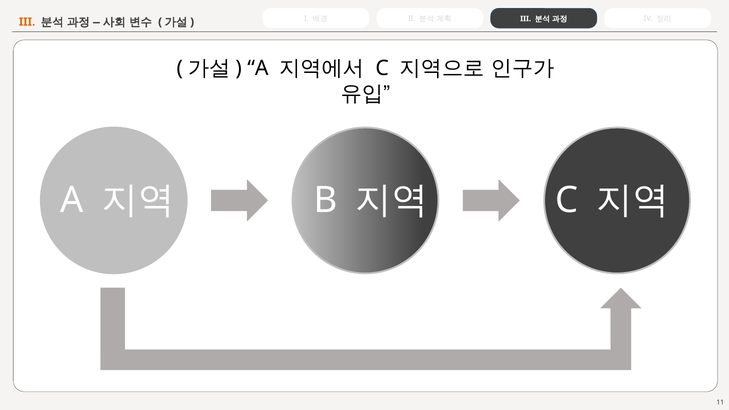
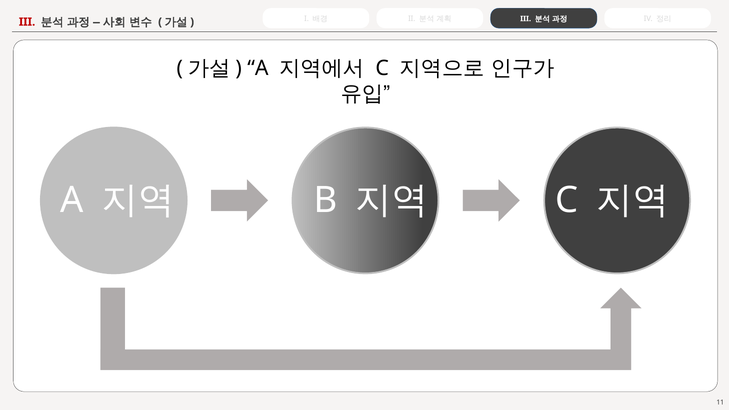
III colour: orange -> red (27, 22)
